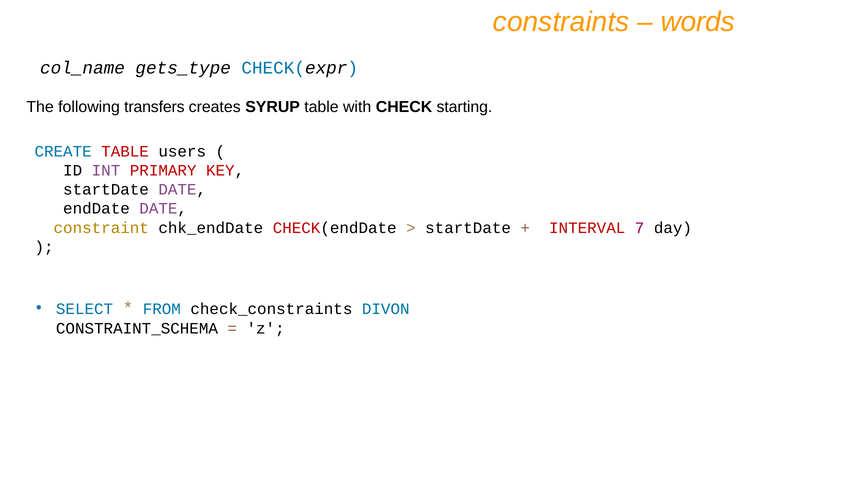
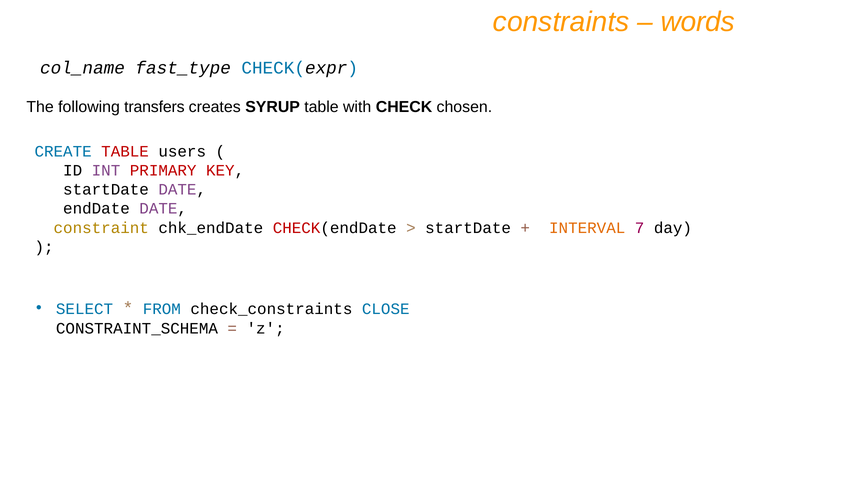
gets_type: gets_type -> fast_type (183, 68)
starting: starting -> chosen (464, 107)
INTERVAL colour: red -> orange (587, 228)
DIVON: DIVON -> CLOSE (386, 309)
